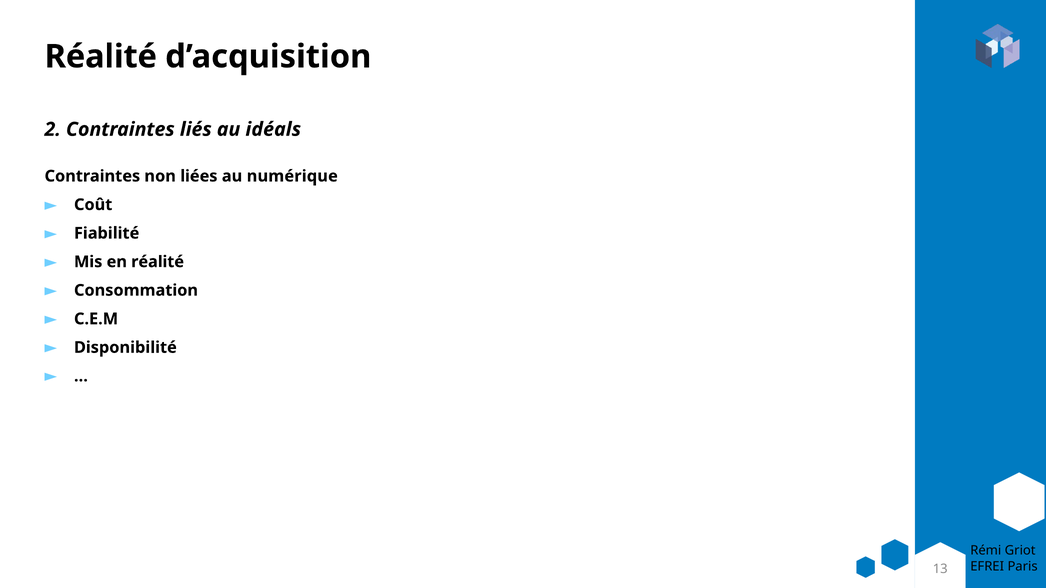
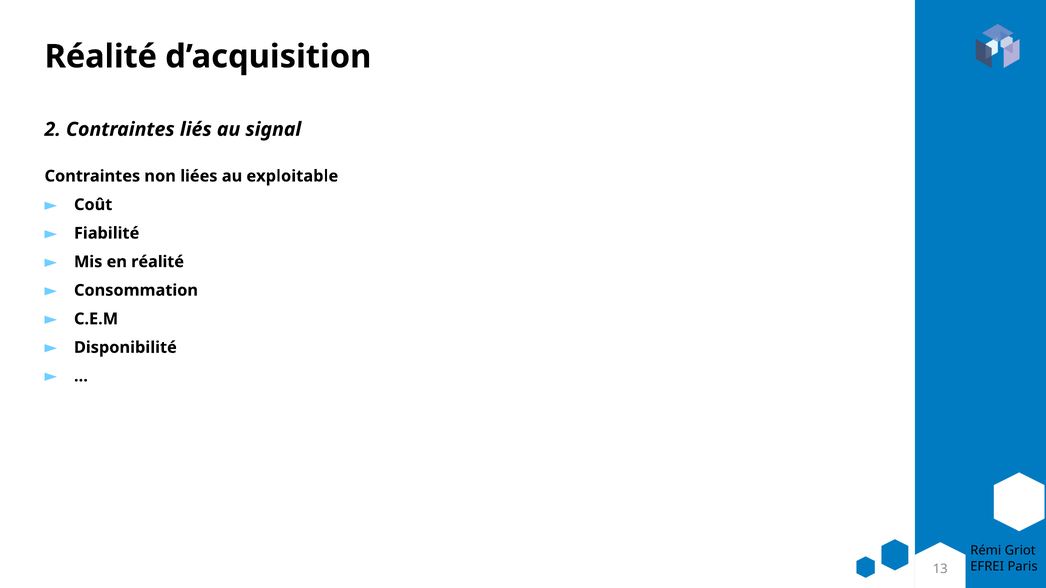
idéals: idéals -> signal (273, 129)
numérique: numérique -> exploitable (292, 176)
